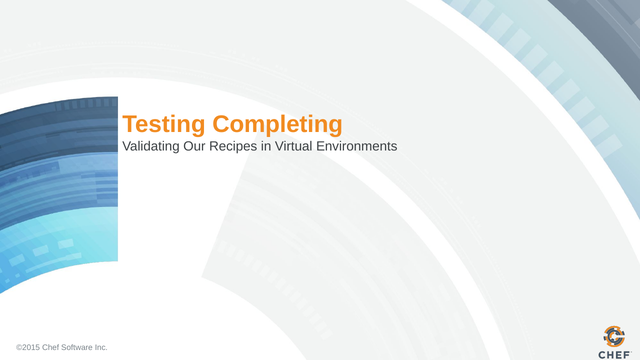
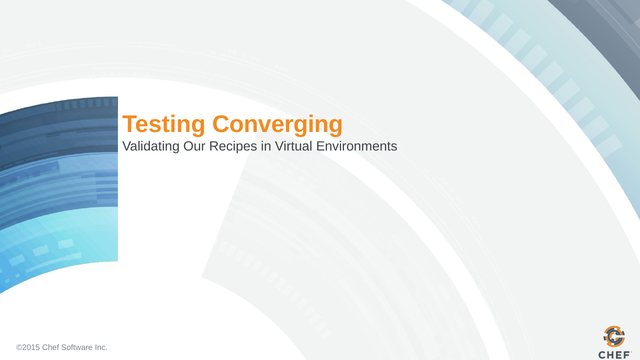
Completing: Completing -> Converging (278, 124)
